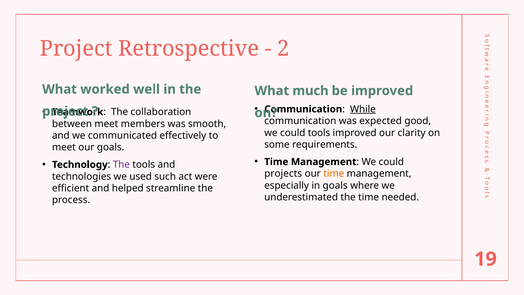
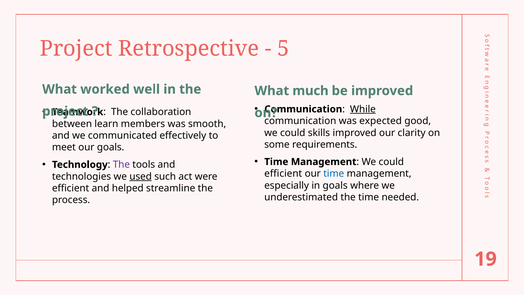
2: 2 -> 5 (283, 48)
between meet: meet -> learn (106, 124)
could tools: tools -> skills (319, 133)
projects: projects -> efficient (283, 173)
time colour: orange -> blue (334, 173)
used underline: none -> present (141, 176)
